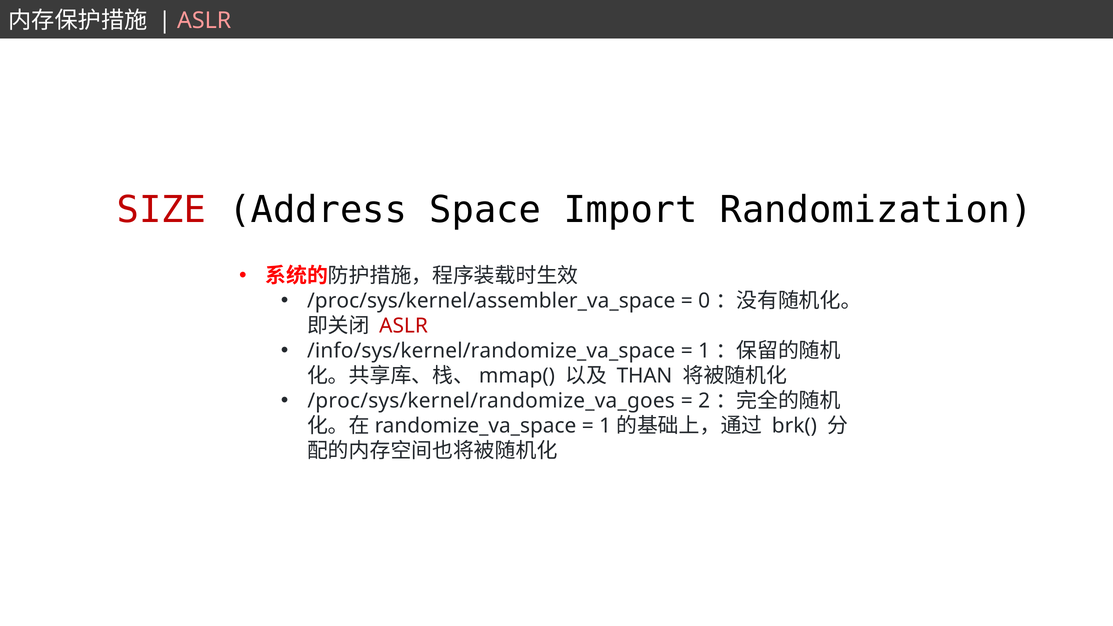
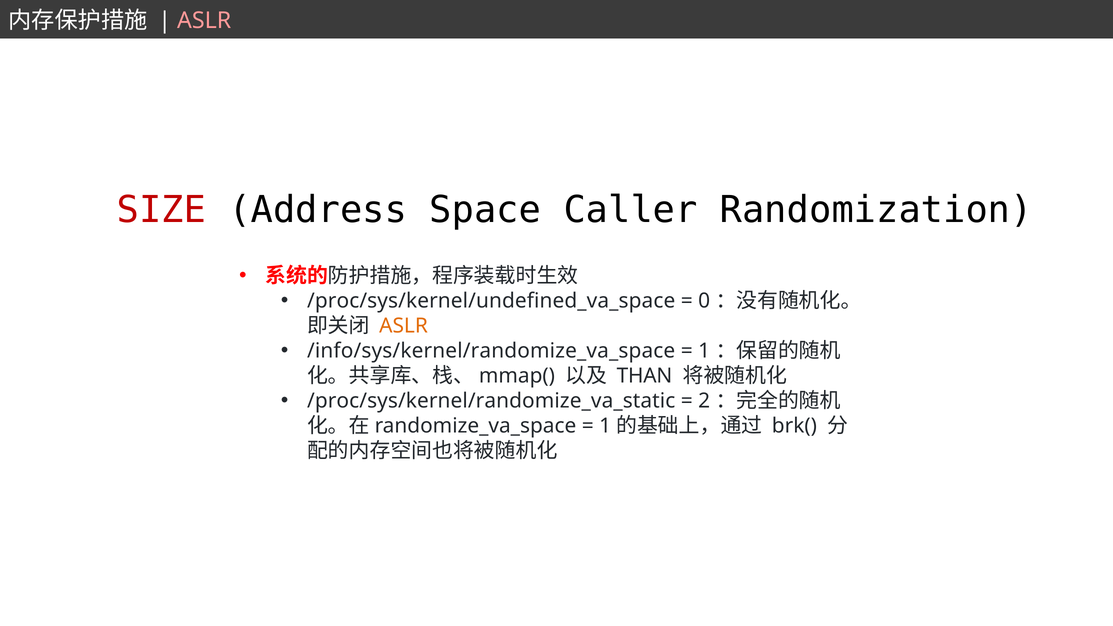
Import: Import -> Caller (631, 210)
/proc/sys/kernel/assembler_va_space: /proc/sys/kernel/assembler_va_space -> /proc/sys/kernel/undefined_va_space (491, 301)
ASLR colour: red -> orange (404, 326)
/proc/sys/kernel/randomize_va_goes: /proc/sys/kernel/randomize_va_goes -> /proc/sys/kernel/randomize_va_static (491, 401)
